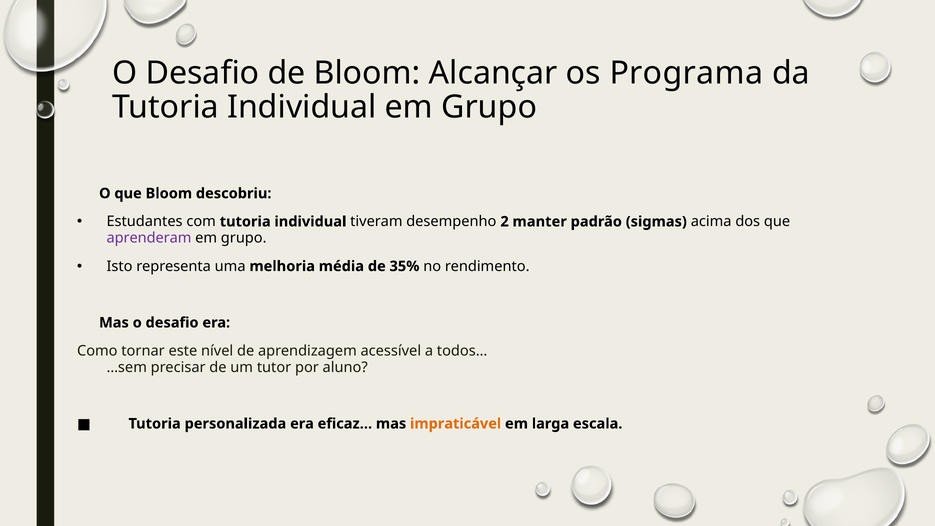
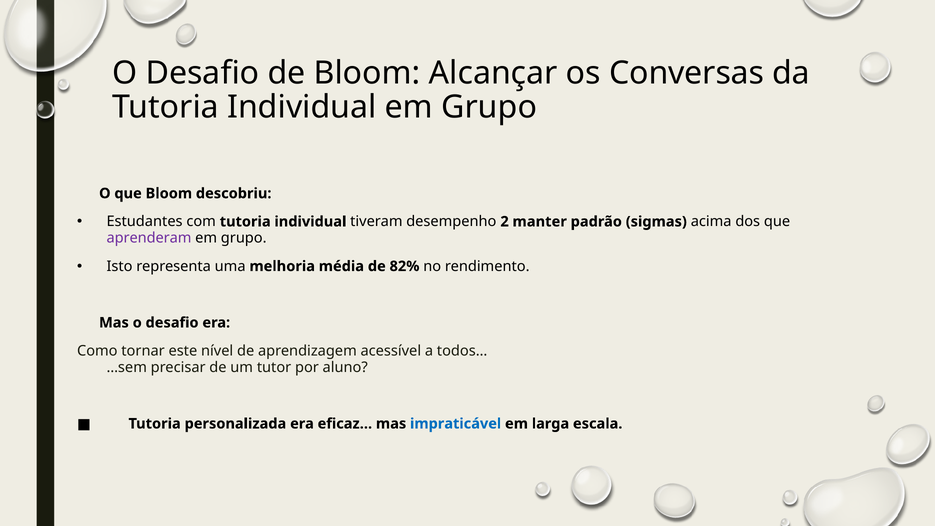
Programa: Programa -> Conversas (687, 73)
35%: 35% -> 82% (404, 266)
impraticável colour: orange -> blue (456, 424)
